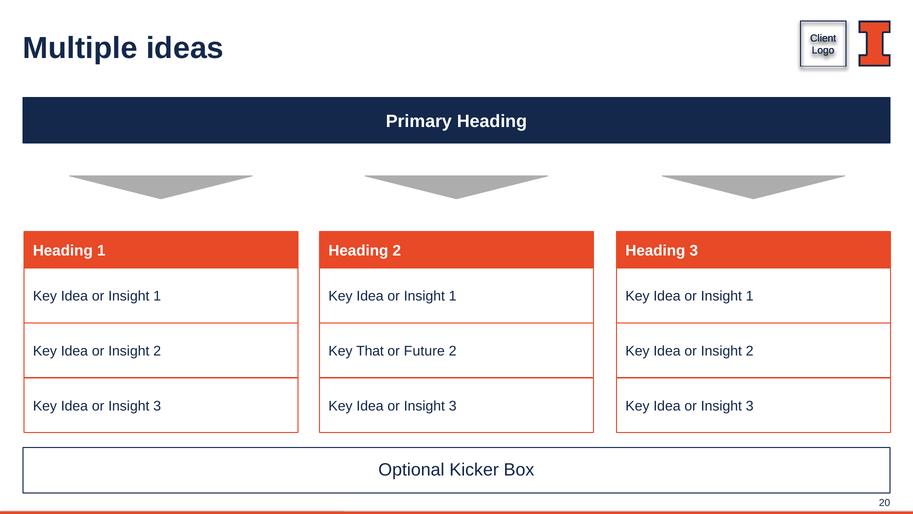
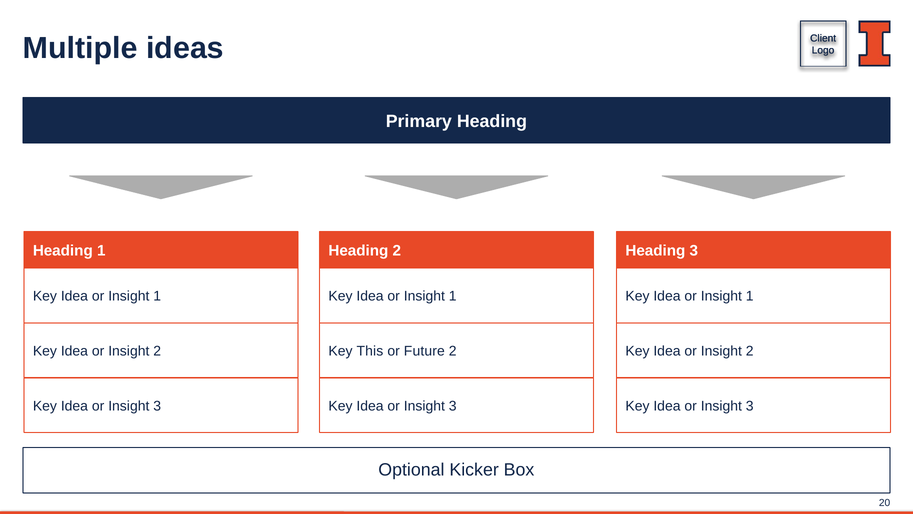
That: That -> This (370, 351)
